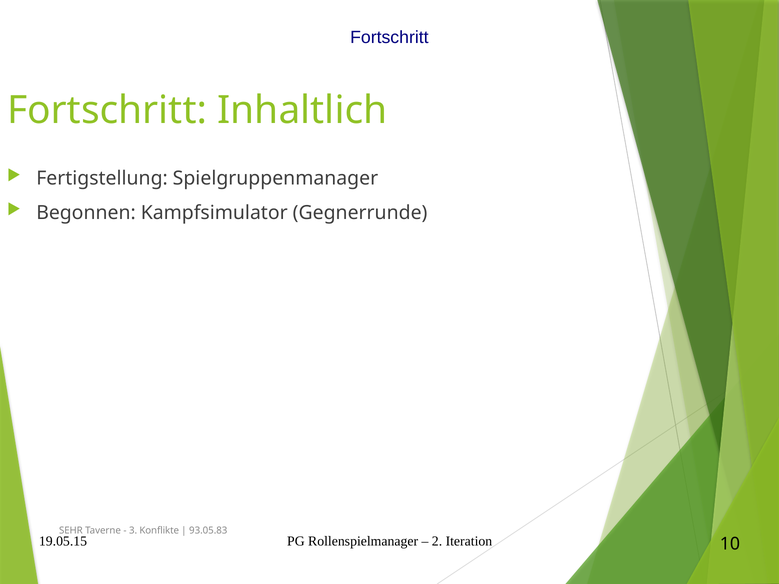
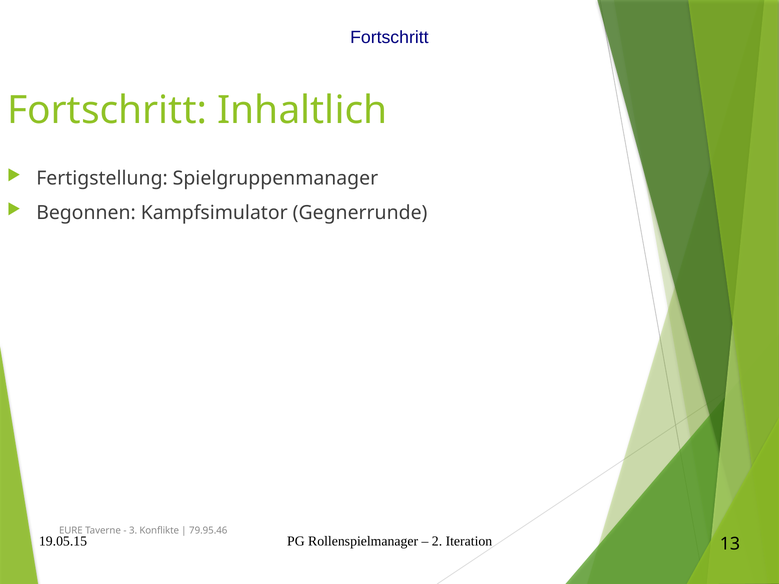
SEHR: SEHR -> EURE (71, 531)
93.05.83: 93.05.83 -> 79.95.46 (208, 531)
10: 10 -> 13 (730, 544)
